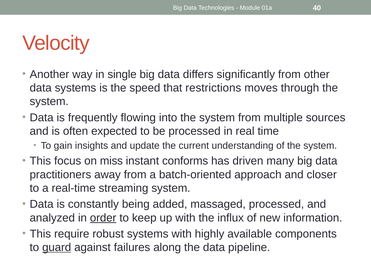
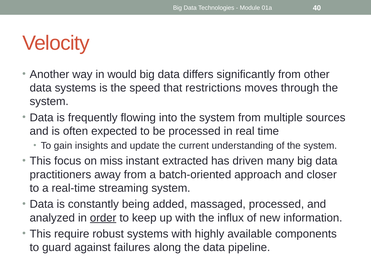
single: single -> would (122, 74)
conforms: conforms -> extracted (185, 161)
guard underline: present -> none (57, 248)
